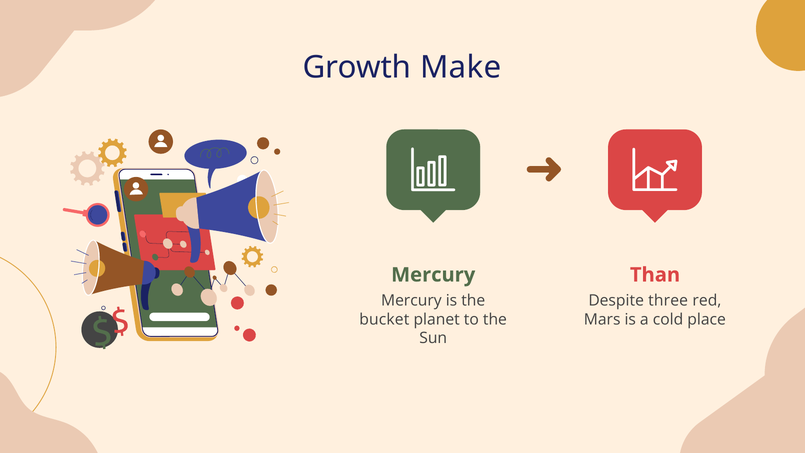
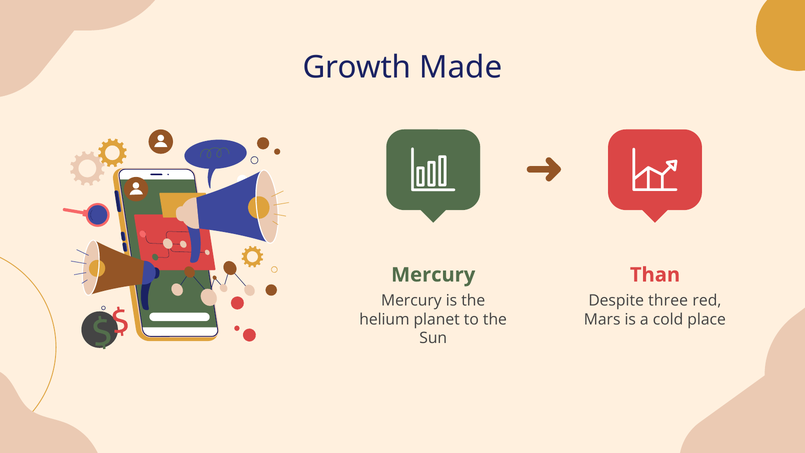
Make: Make -> Made (461, 67)
bucket: bucket -> helium (384, 319)
